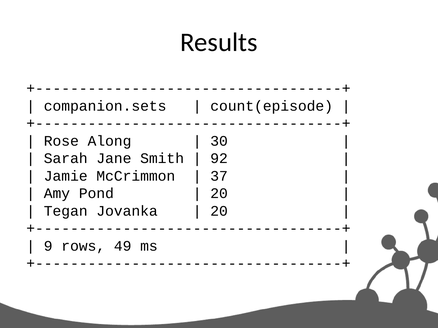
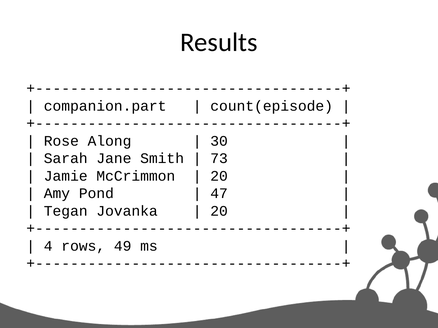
companion.sets: companion.sets -> companion.part (105, 106)
92: 92 -> 73 (219, 159)
37: 37 -> 20 (219, 176)
20: 20 -> 47 (219, 194)
9: 9 -> 4 (48, 246)
